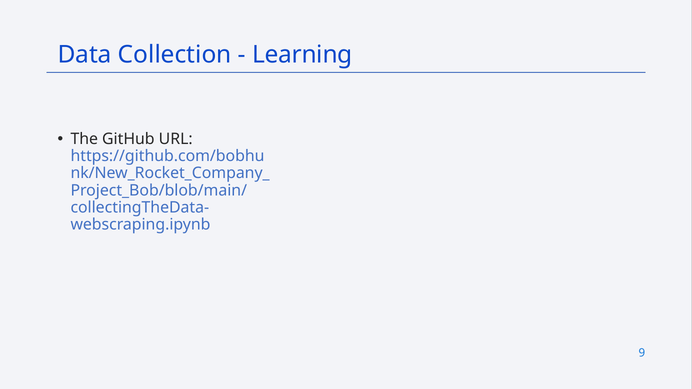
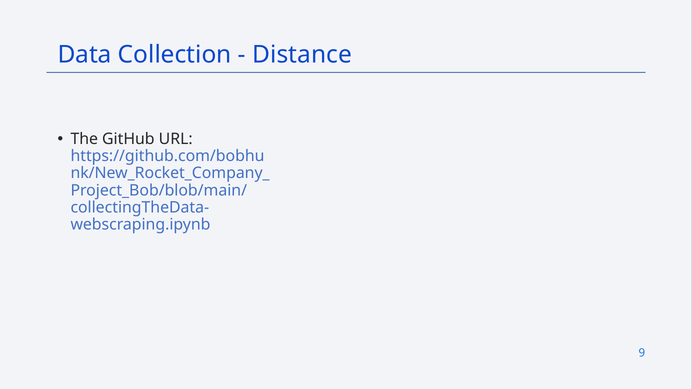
Learning: Learning -> Distance (302, 55)
